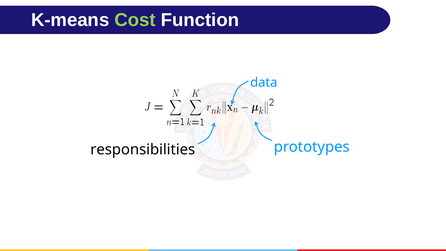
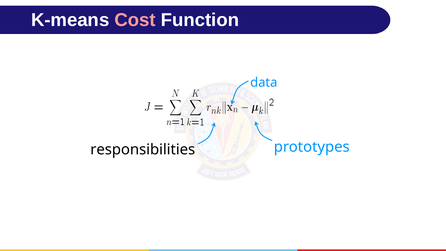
Cost colour: light green -> pink (135, 20)
